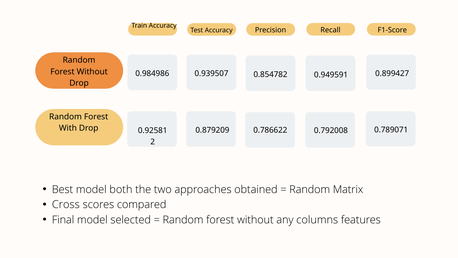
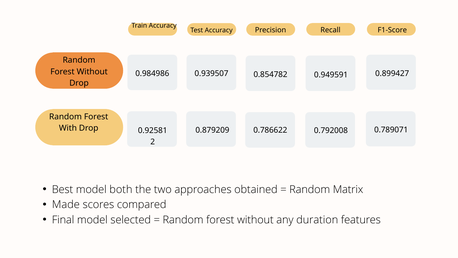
Cross: Cross -> Made (66, 204)
columns: columns -> duration (317, 220)
